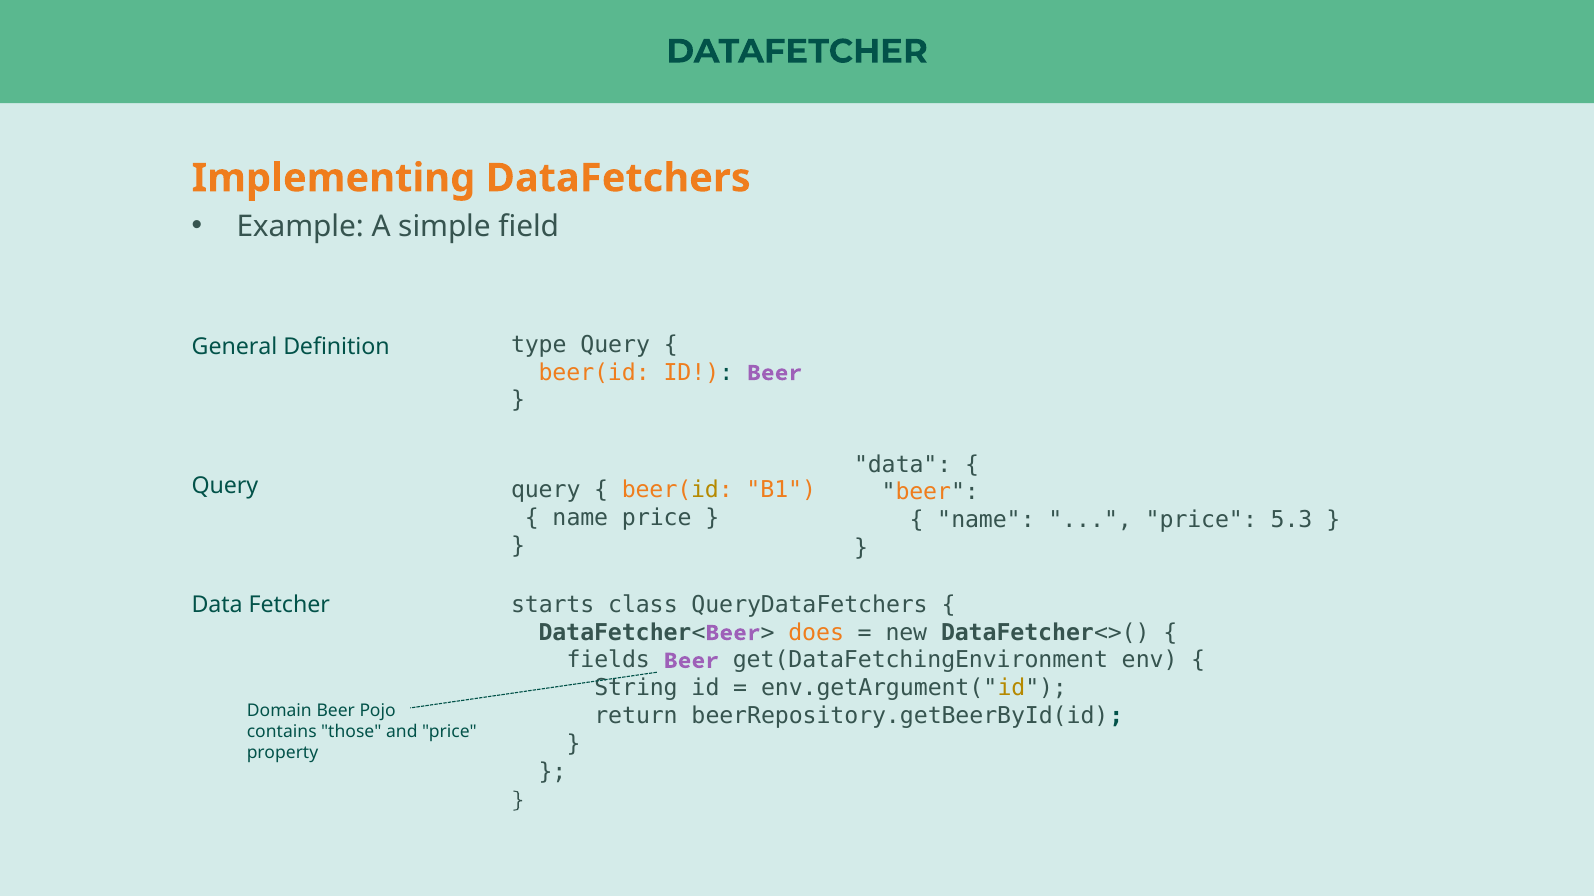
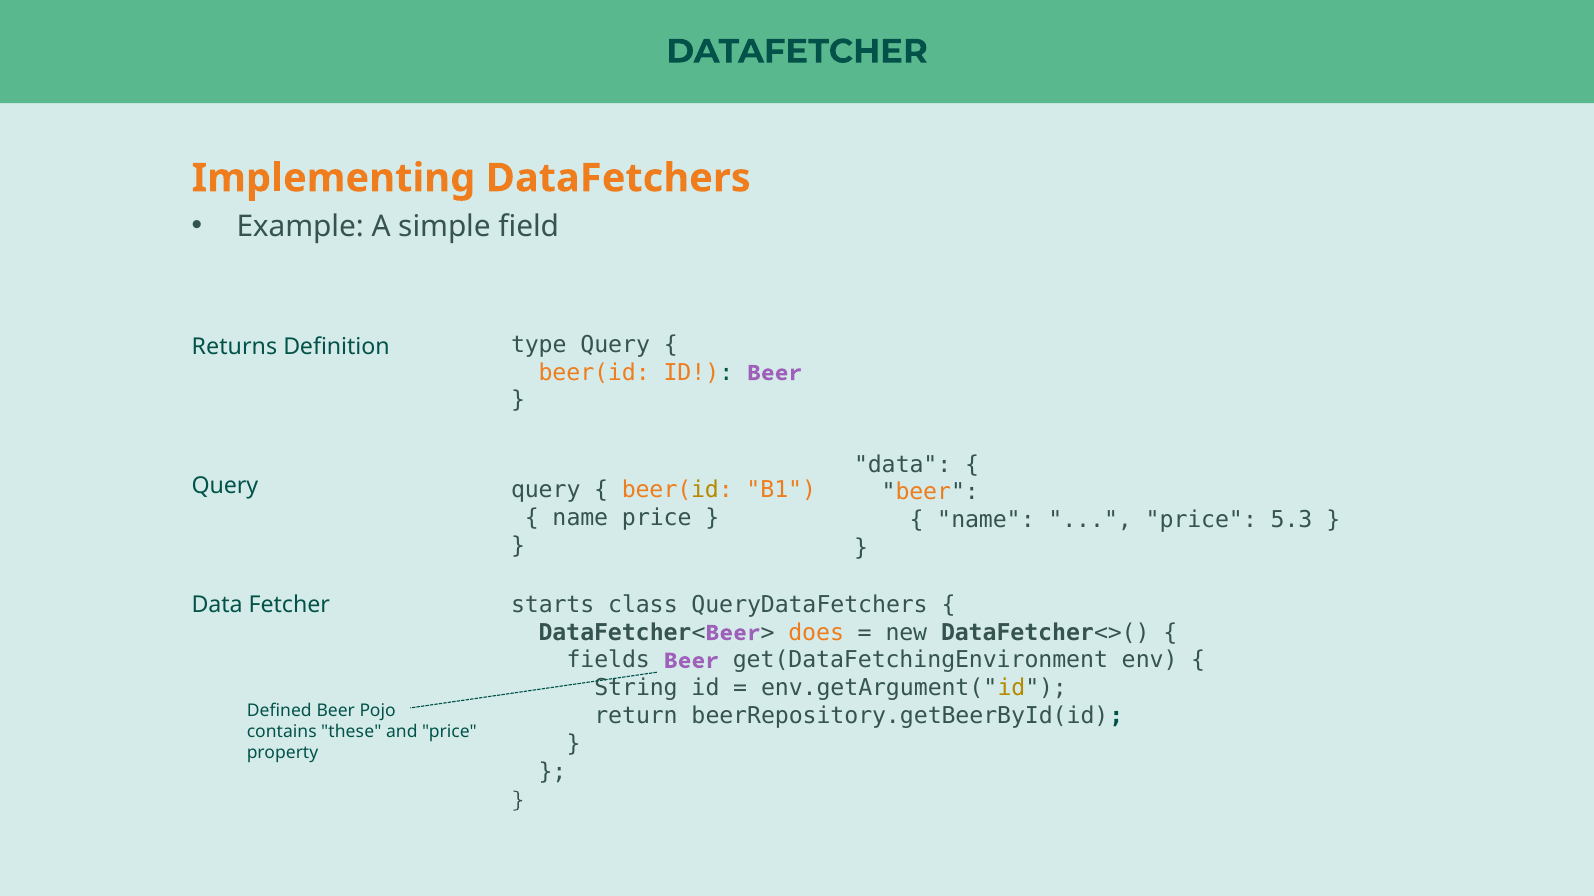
General: General -> Returns (234, 347)
Domain: Domain -> Defined (279, 712)
those: those -> these (351, 733)
